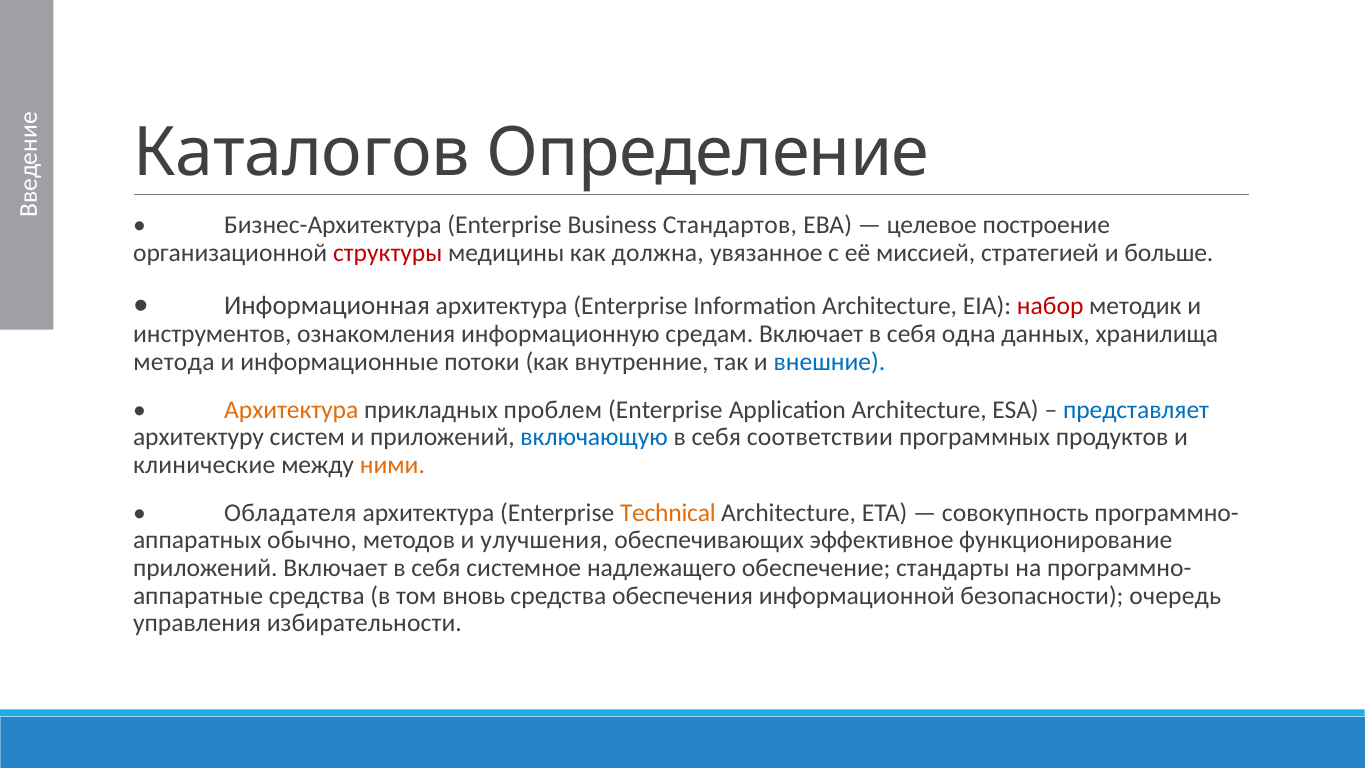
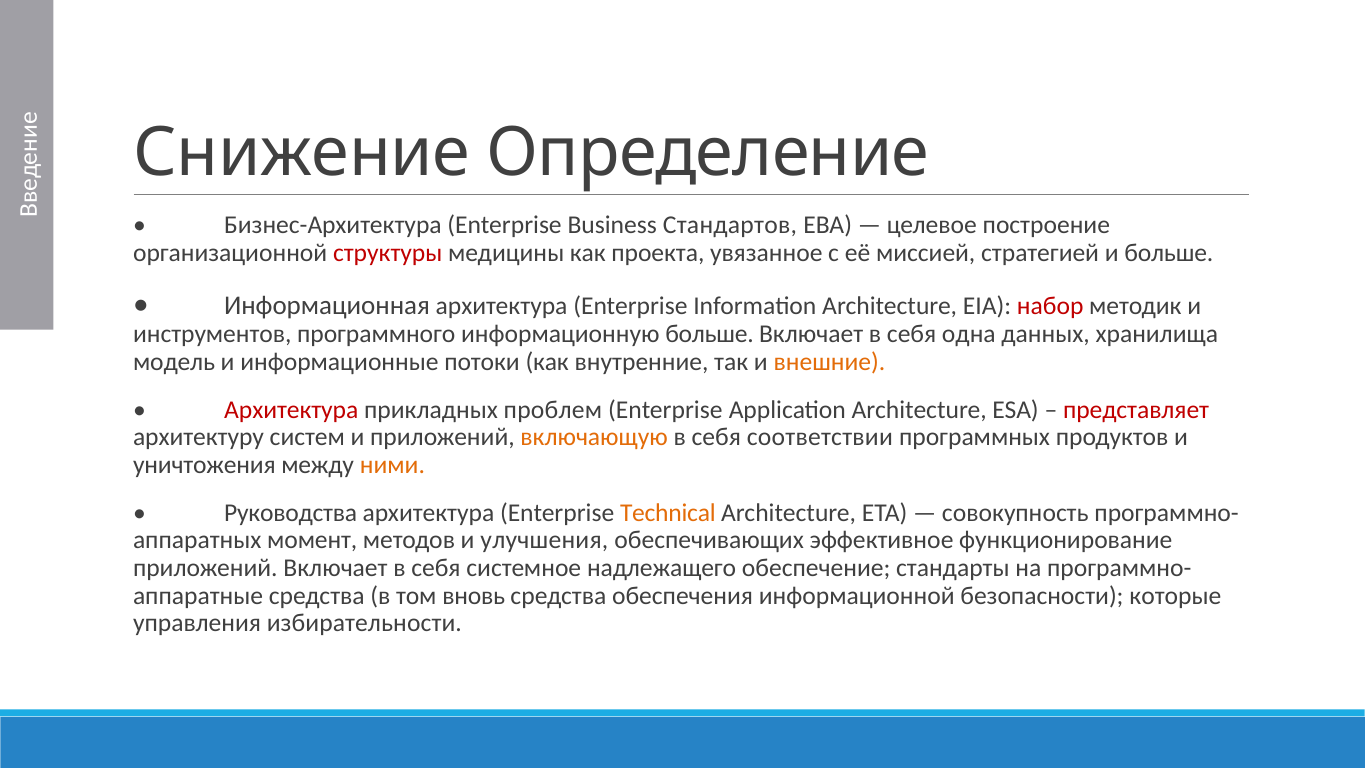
Каталогов: Каталогов -> Снижение (302, 153)
должна: должна -> проекта (658, 253)
ознакомления: ознакомления -> программного (376, 334)
информационную средам: средам -> больше (709, 334)
метода: метода -> модель (174, 362)
внешние colour: blue -> orange (829, 362)
Архитектура colour: orange -> red (291, 410)
представляет colour: blue -> red (1136, 410)
включающую colour: blue -> orange (594, 437)
клинические: клинические -> уничтожения (204, 465)
Обладателя: Обладателя -> Руководства (291, 512)
обычно: обычно -> момент (312, 540)
очередь: очередь -> которые (1175, 595)
